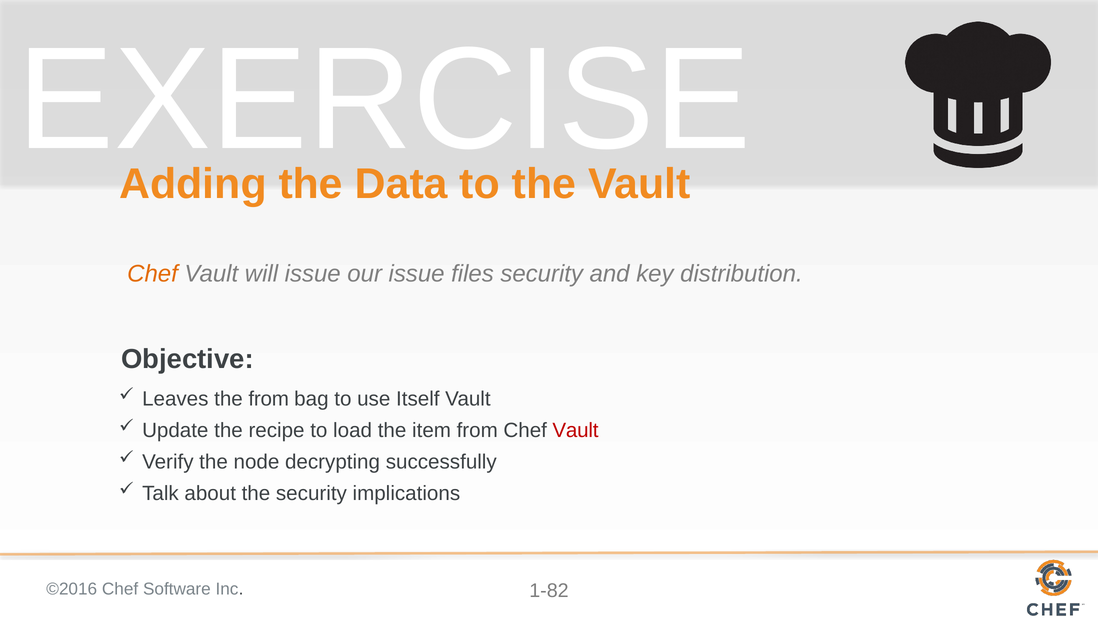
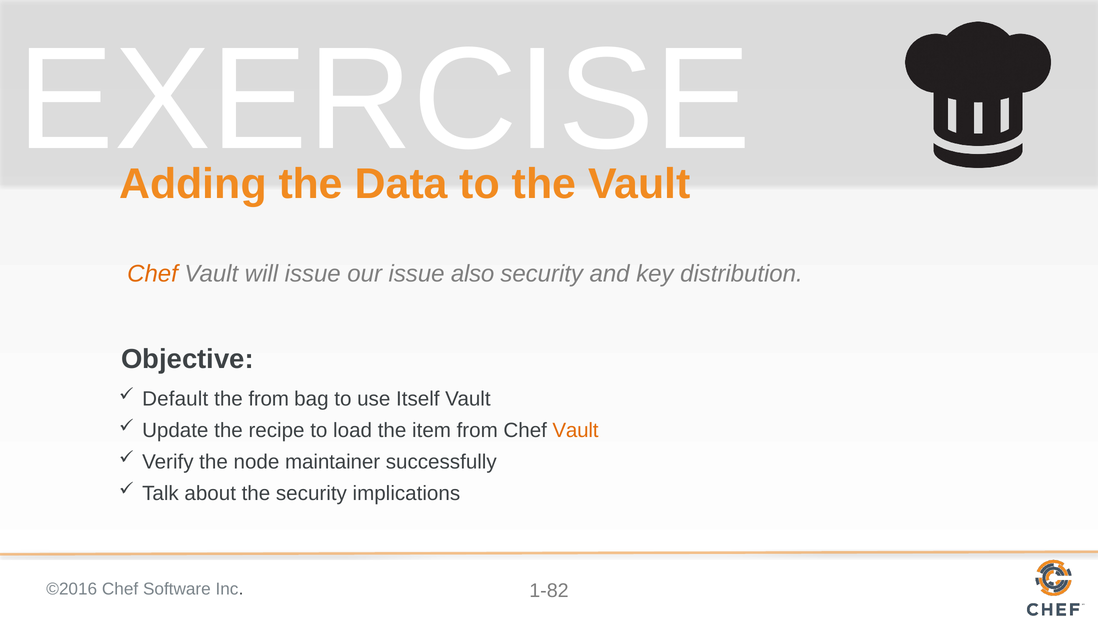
files: files -> also (473, 274)
Leaves: Leaves -> Default (175, 399)
Vault colour: red -> orange (575, 430)
decrypting: decrypting -> maintainer (333, 462)
